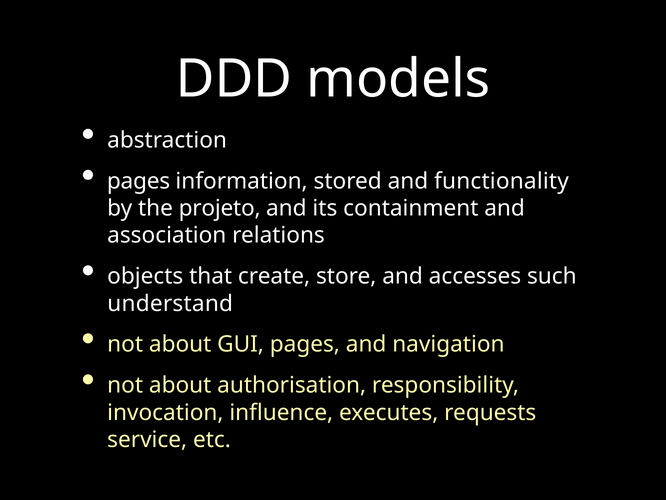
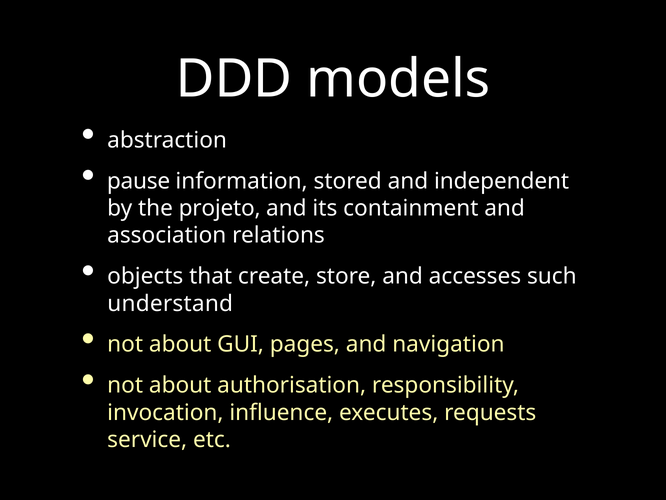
pages: pages -> pause (139, 181)
functionality: functionality -> independent (502, 181)
